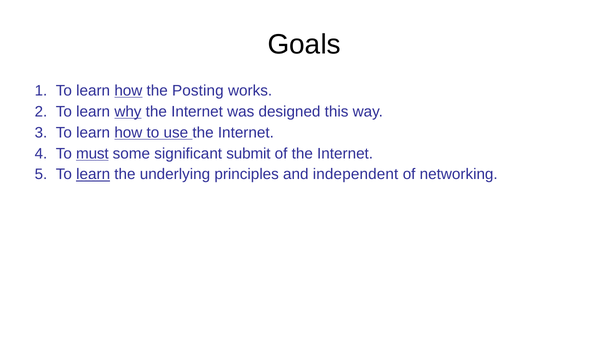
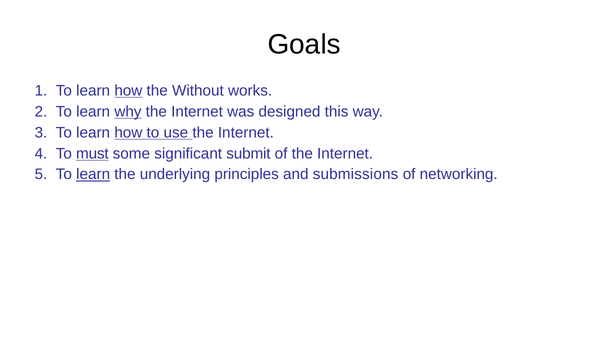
Posting: Posting -> Without (198, 91)
independent: independent -> submissions (356, 174)
